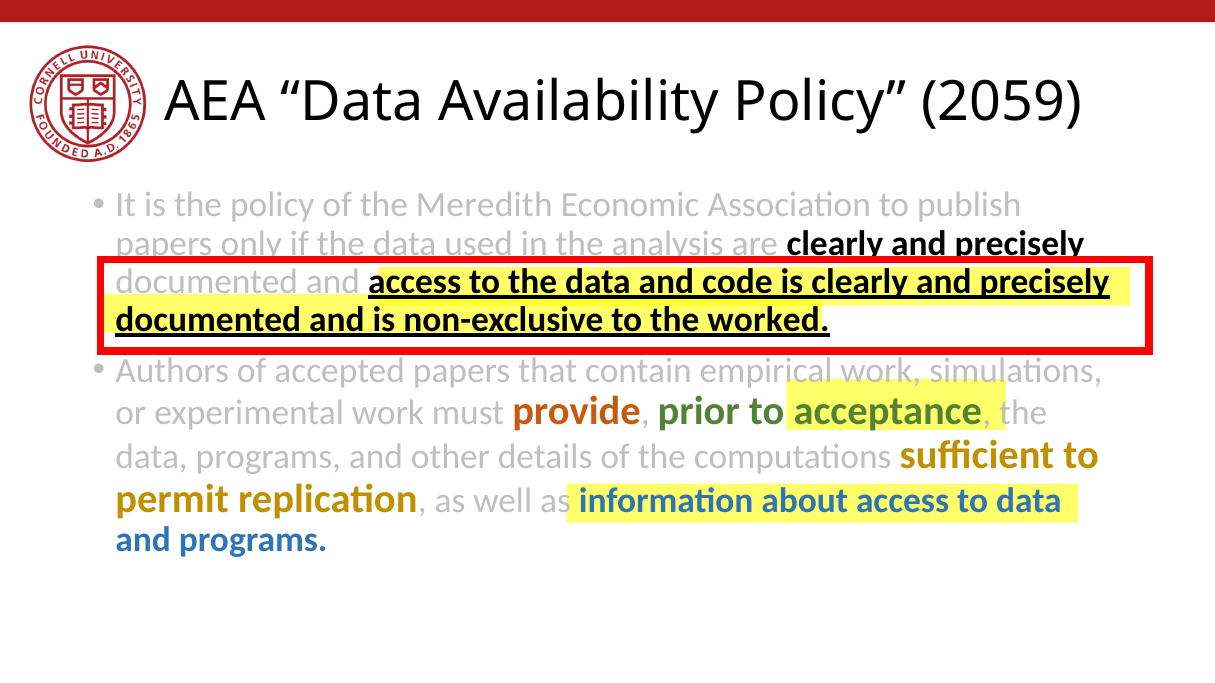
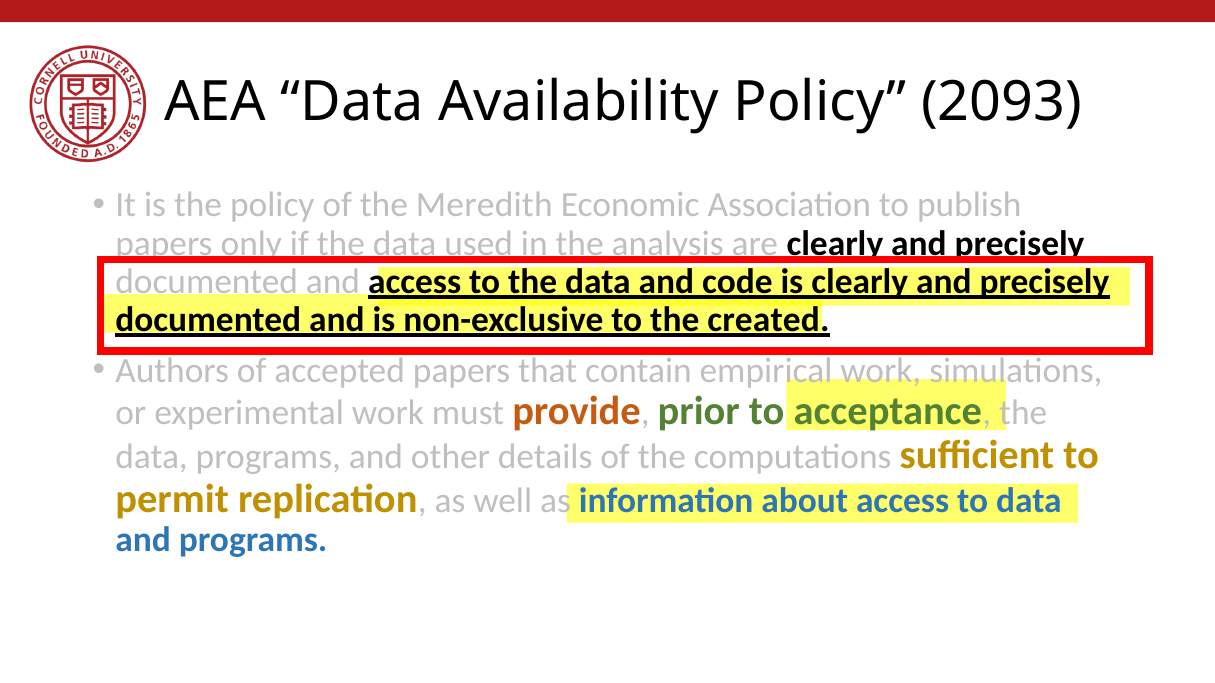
2059: 2059 -> 2093 (1002, 102)
worked: worked -> created (768, 320)
